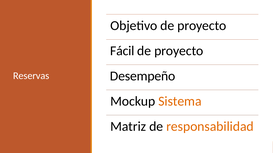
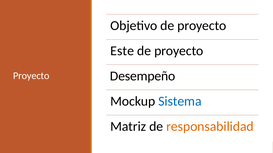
Fácil: Fácil -> Este (122, 51)
Reservas: Reservas -> Proyecto (31, 76)
Sistema colour: orange -> blue (180, 102)
